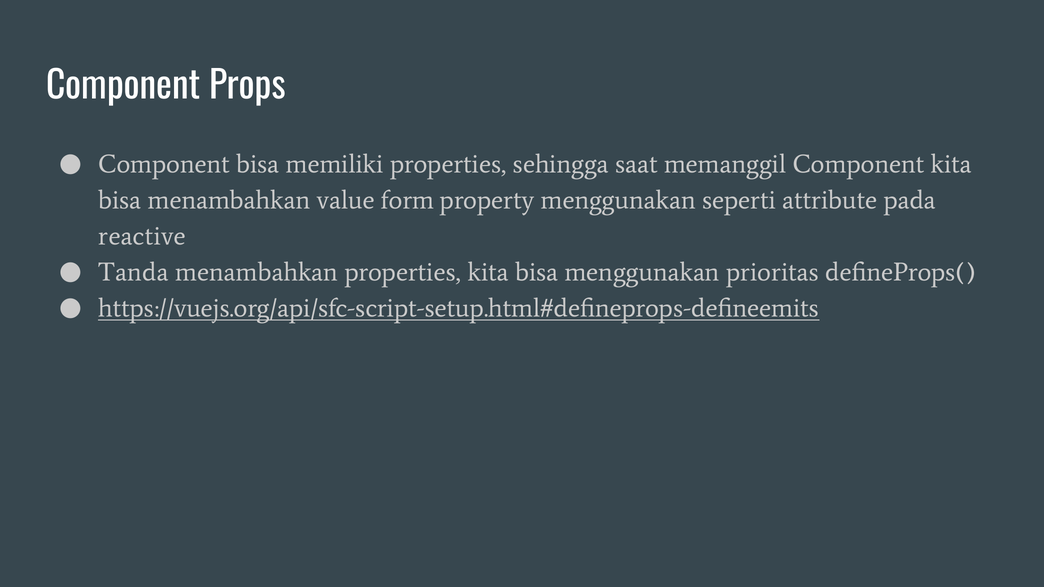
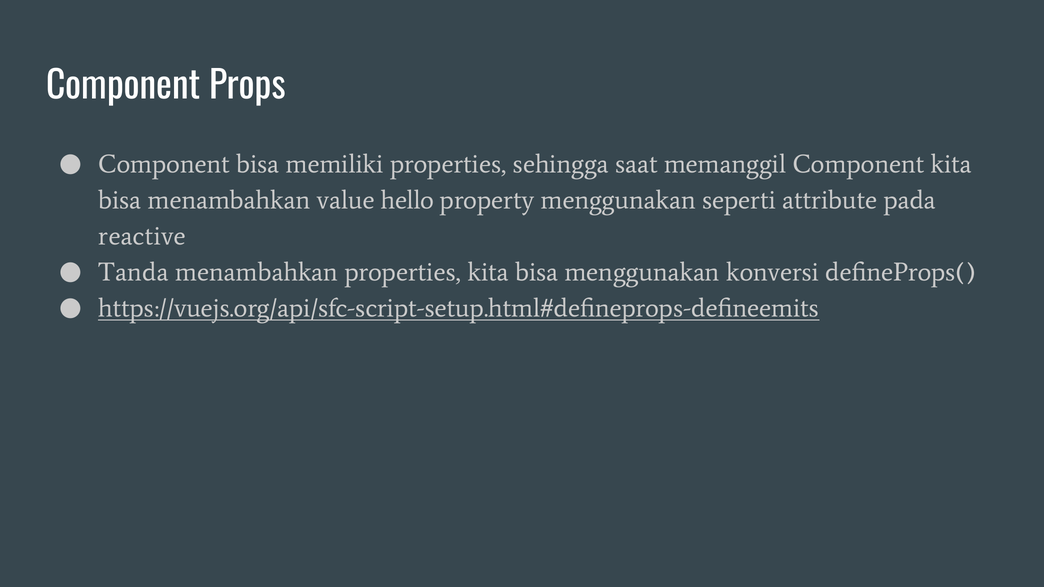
form: form -> hello (407, 200)
prioritas: prioritas -> konversi (773, 272)
